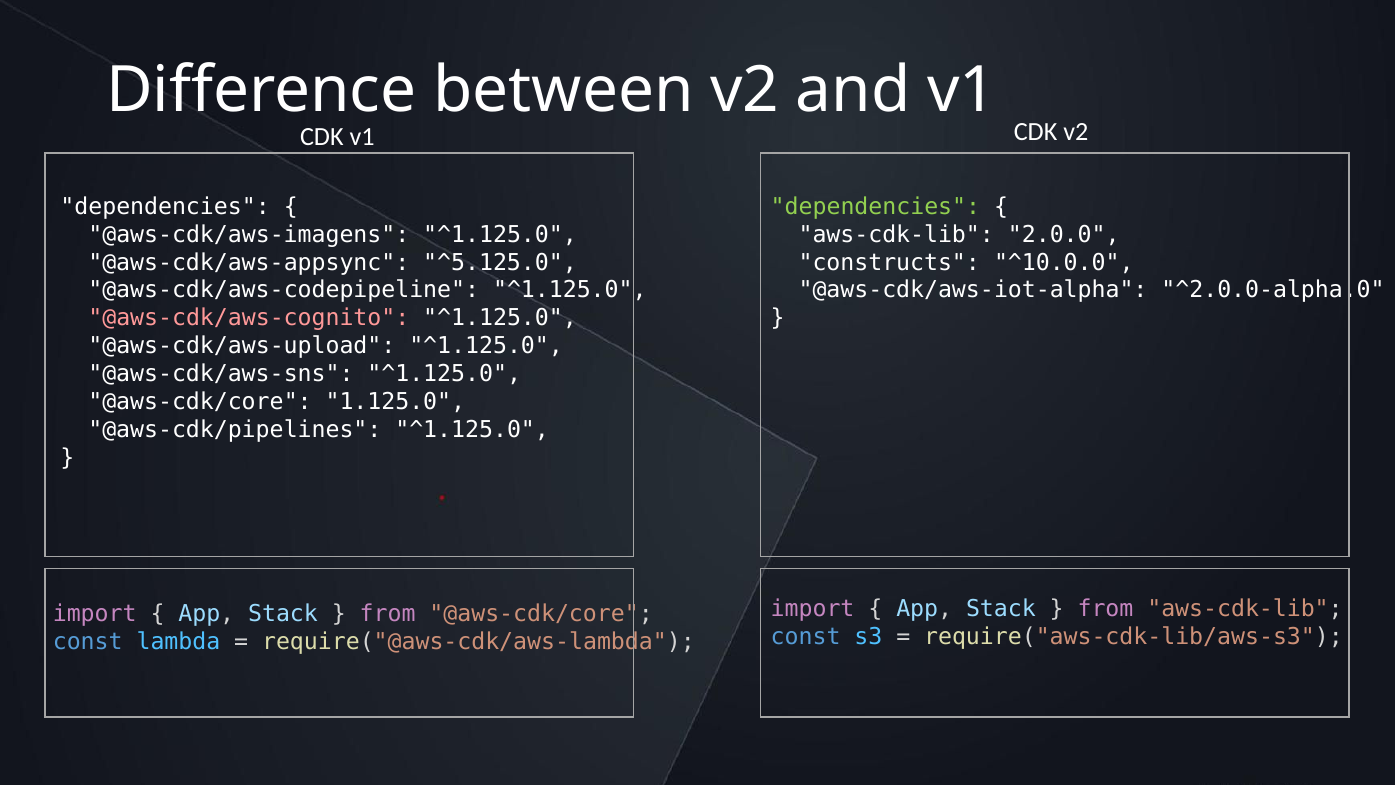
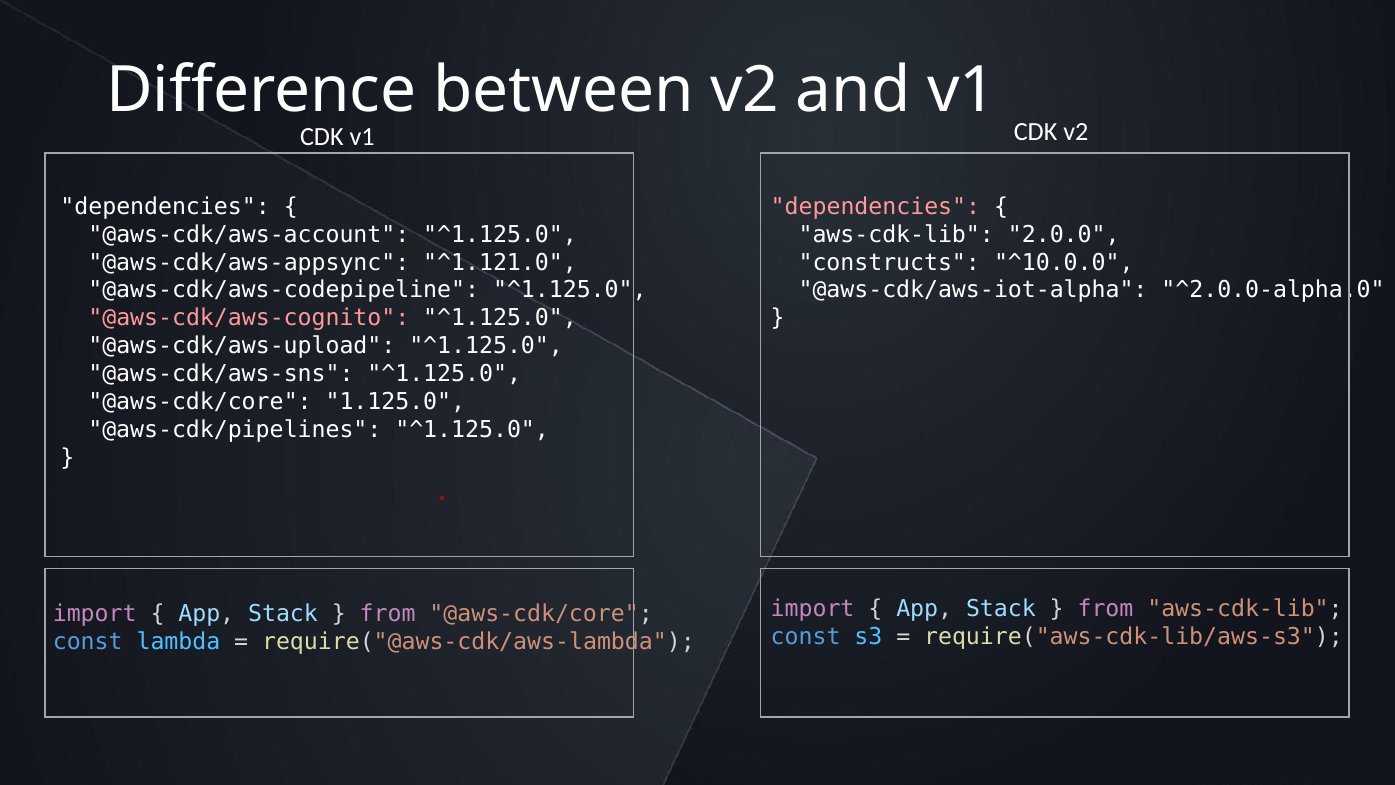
dependencies colour: light green -> pink (875, 207)
@aws-cdk/aws-imagens: @aws-cdk/aws-imagens -> @aws-cdk/aws-account (249, 234)
^5.125.0: ^5.125.0 -> ^1.121.0 (500, 262)
